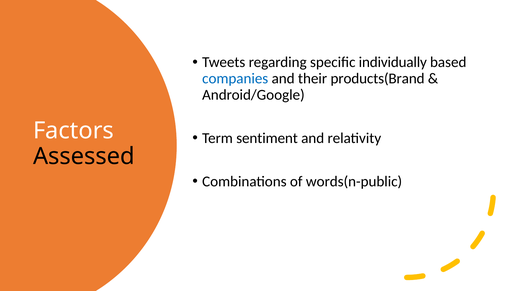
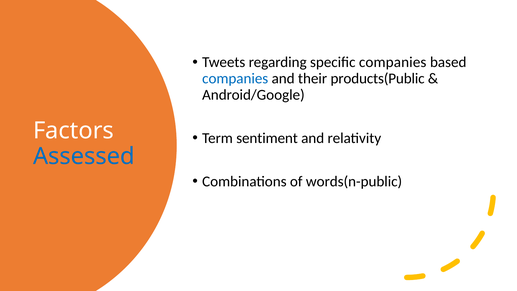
specific individually: individually -> companies (393, 62)
products(Brand: products(Brand -> products(Public (378, 78)
Assessed colour: black -> blue (84, 156)
